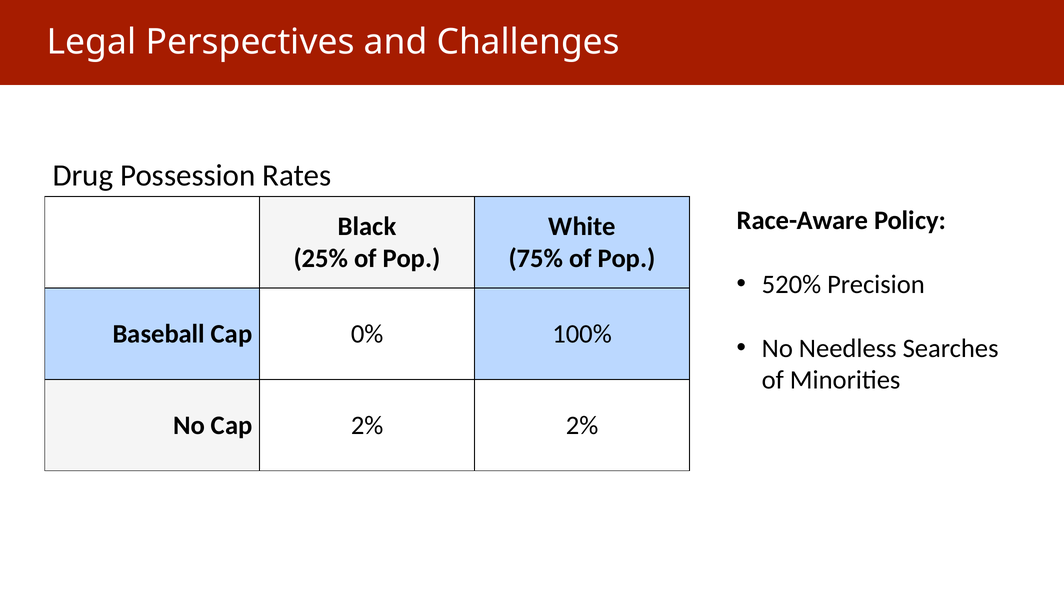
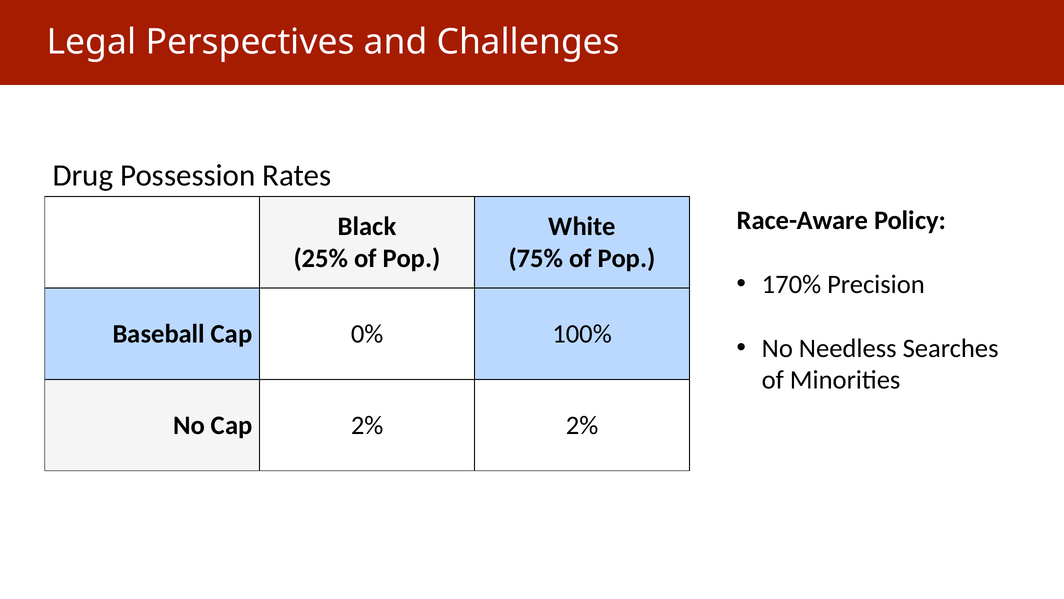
520%: 520% -> 170% (791, 284)
